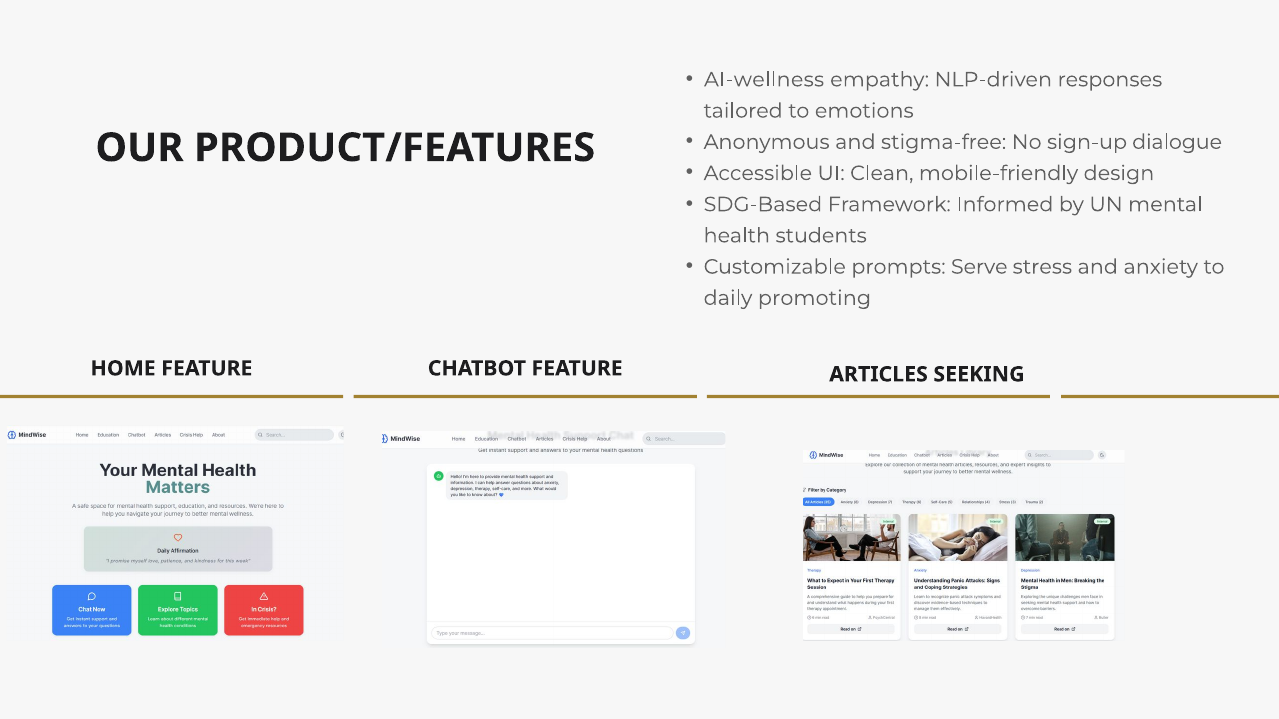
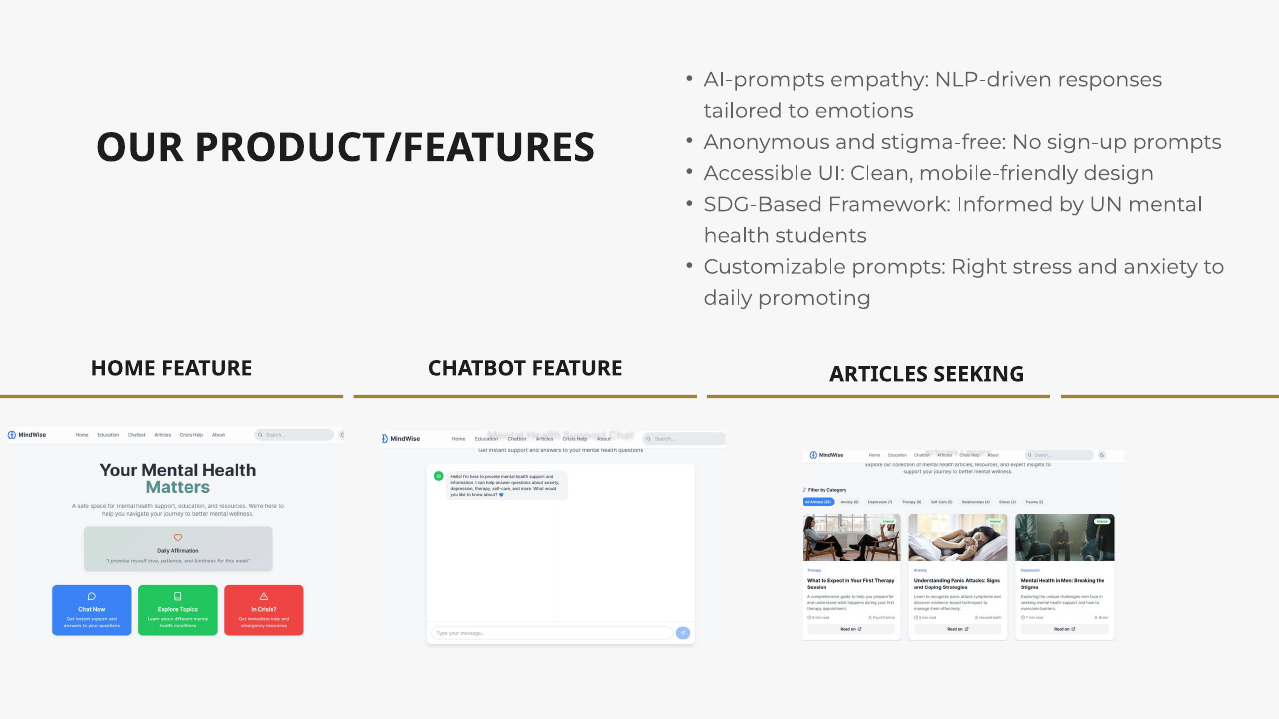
AI-wellness: AI-wellness -> AI-prompts (764, 80)
sign-up dialogue: dialogue -> prompts (1177, 142)
Serve: Serve -> Right (979, 267)
